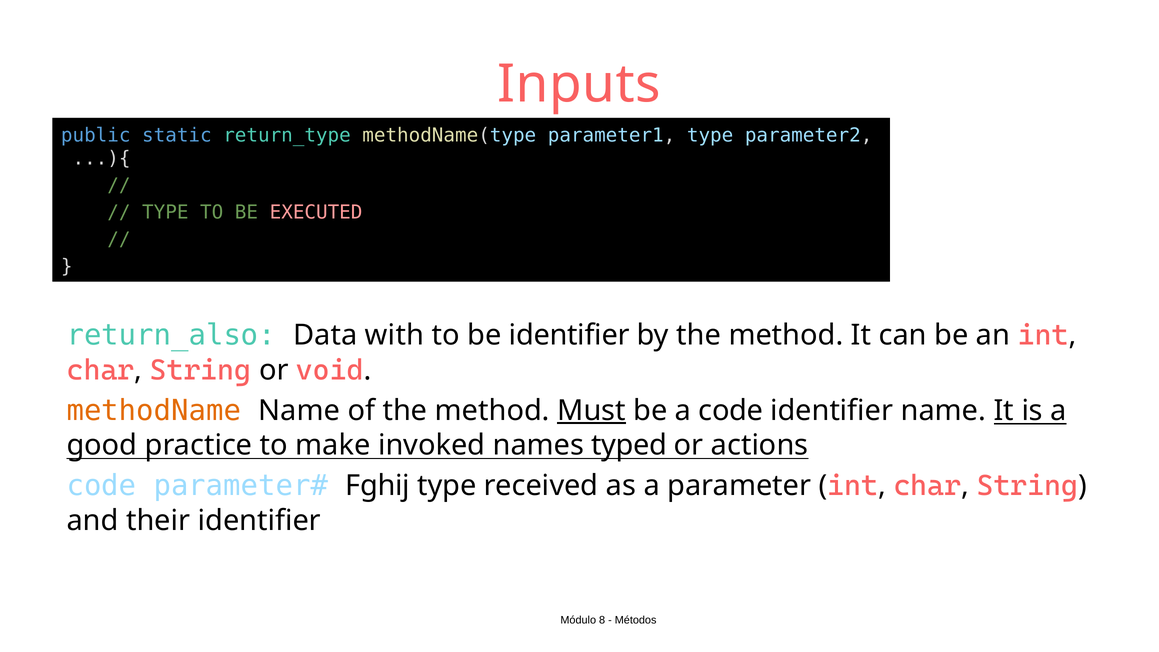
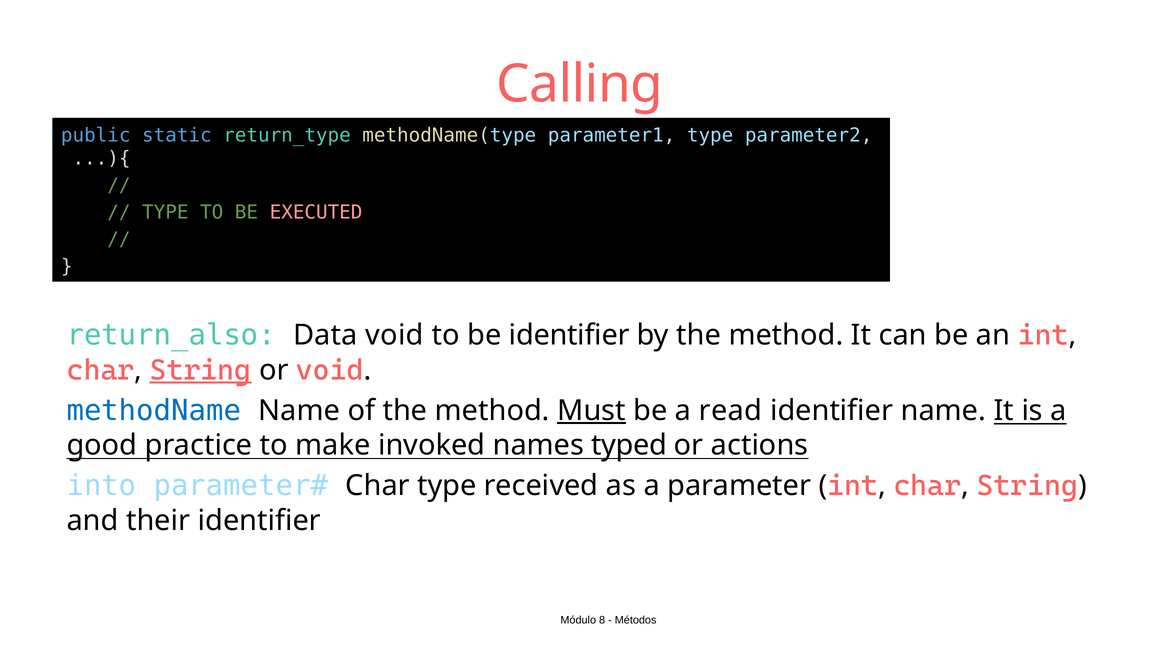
Inputs: Inputs -> Calling (580, 84)
Data with: with -> void (394, 335)
String underline: none -> present (200, 370)
methodName colour: orange -> blue (154, 410)
a code: code -> read (730, 410)
code: code -> into (101, 486)
Fghij: Fghij -> Char (378, 486)
